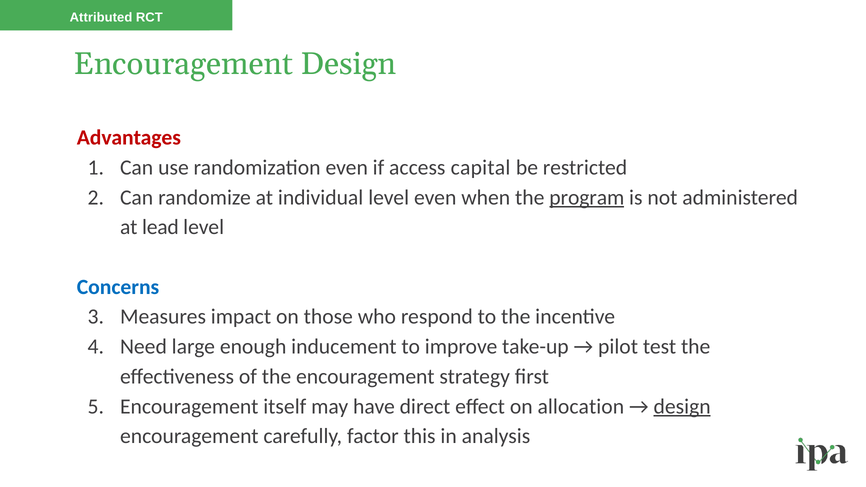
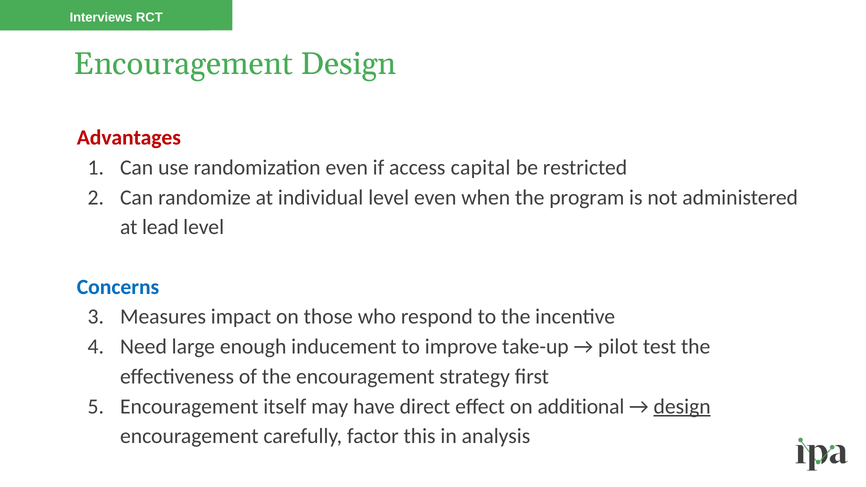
Attributed: Attributed -> Interviews (101, 17)
program underline: present -> none (587, 197)
allocation: allocation -> additional (581, 407)
